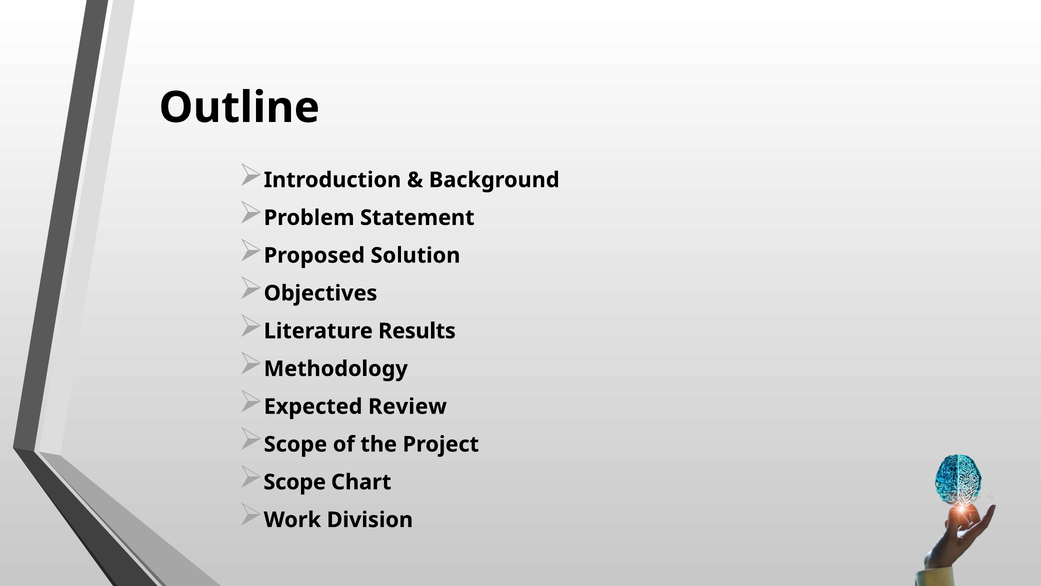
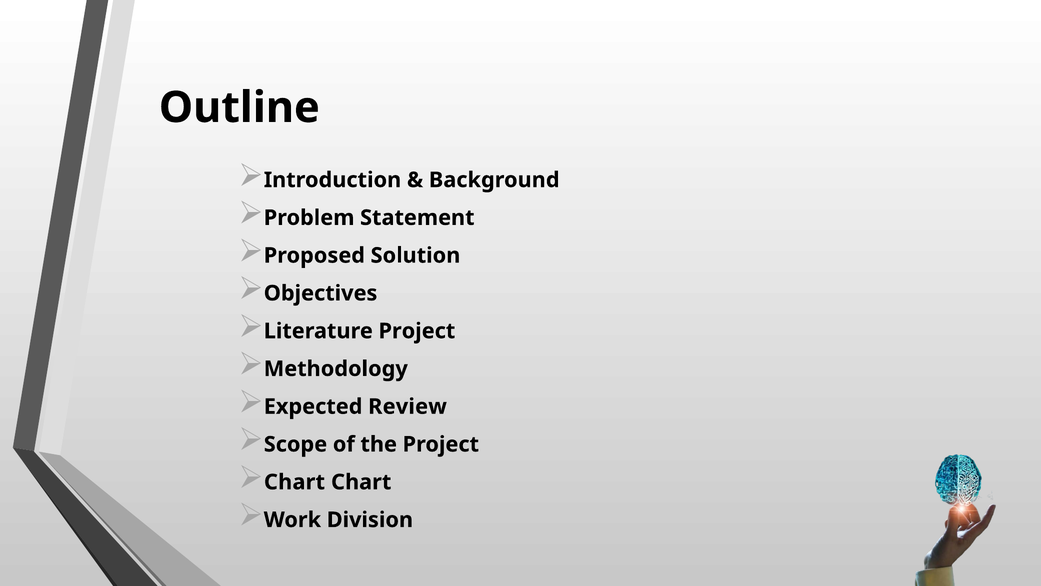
Literature Results: Results -> Project (417, 331)
Scope: Scope -> Chart (294, 482)
